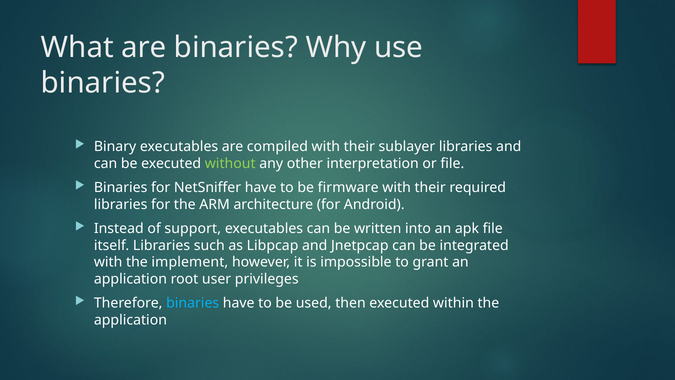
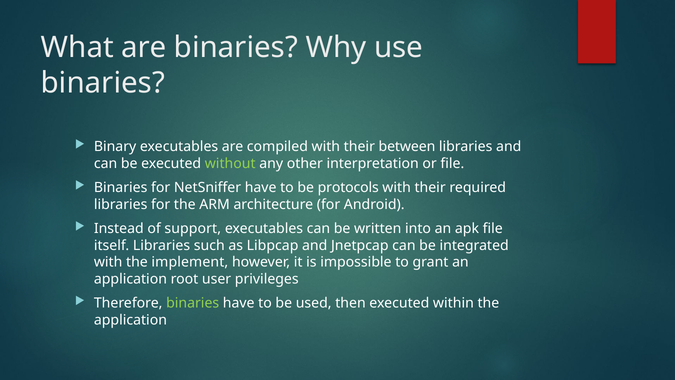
sublayer: sublayer -> between (407, 147)
firmware: firmware -> protocols (348, 187)
binaries colour: light blue -> light green (193, 303)
